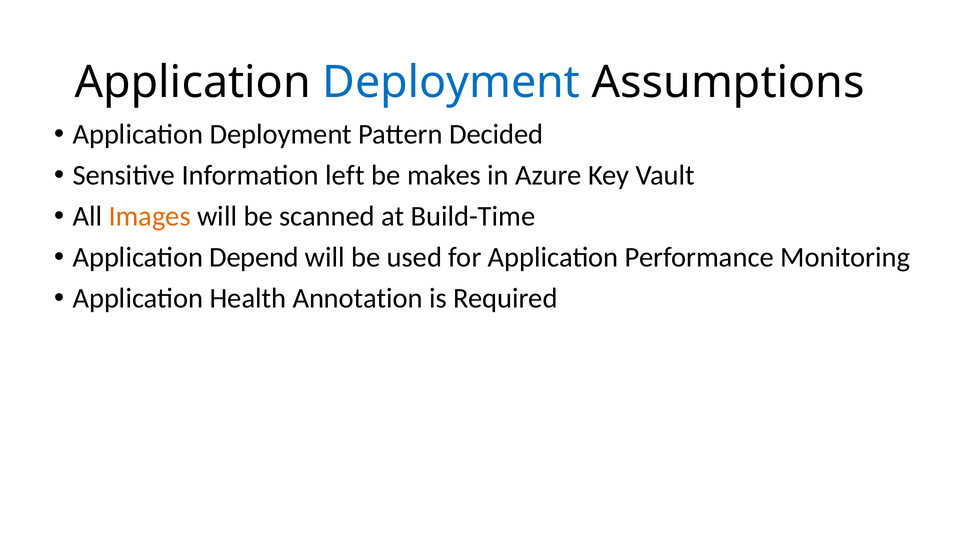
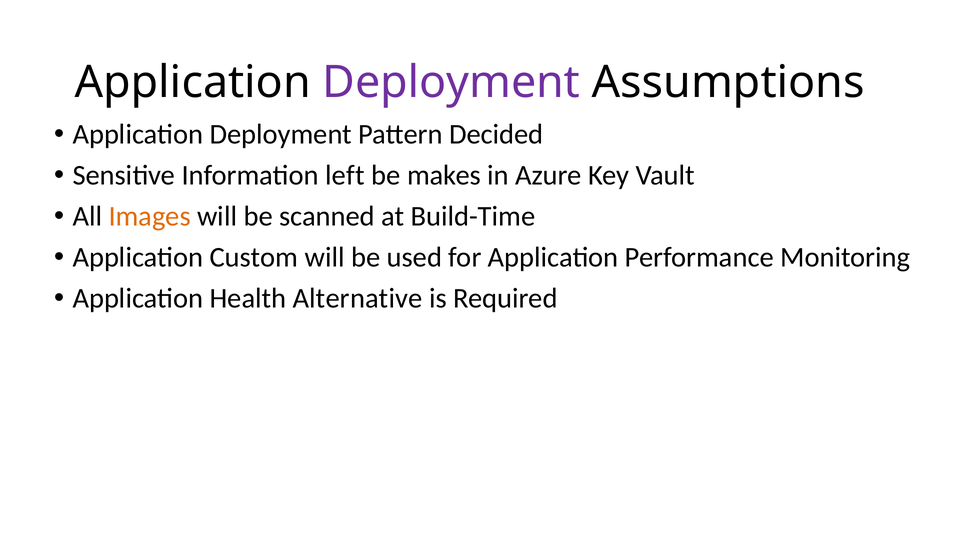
Deployment colour: blue -> purple (451, 82)
Depend: Depend -> Custom (254, 257)
Annotation: Annotation -> Alternative (358, 298)
